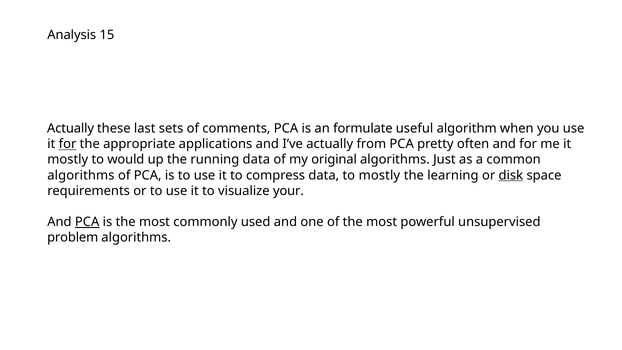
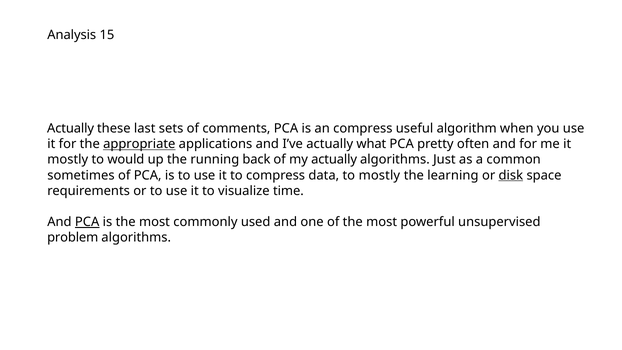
an formulate: formulate -> compress (363, 128)
for underline: present -> none (68, 144)
appropriate underline: none -> present (139, 144)
from: from -> what (371, 144)
running data: data -> back (256, 160)
my original: original -> actually (334, 160)
algorithms: algorithms -> sometimes (81, 175)
your: your -> time (288, 191)
